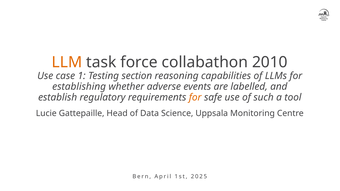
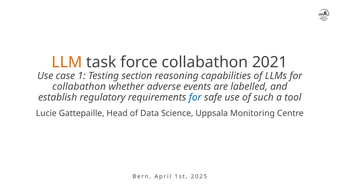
2010: 2010 -> 2021 (270, 62)
establishing: establishing -> collabathon (79, 87)
for colour: orange -> blue (195, 97)
